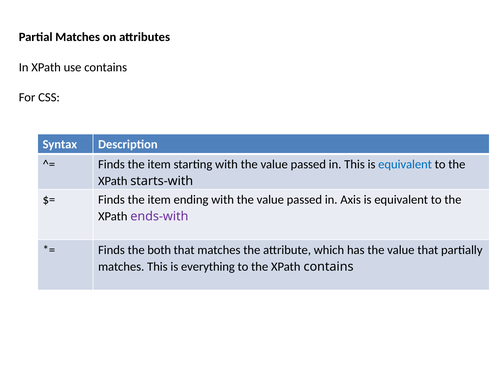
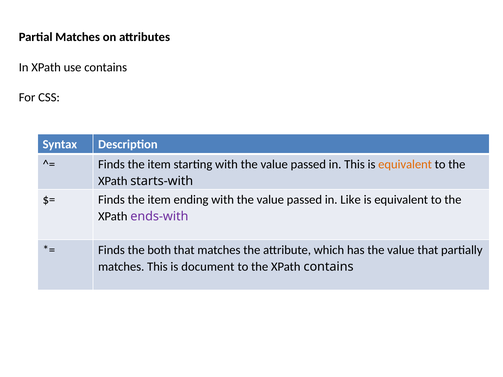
equivalent colour: blue -> orange (405, 164)
Axis: Axis -> Like (351, 200)
everything: everything -> document (208, 267)
